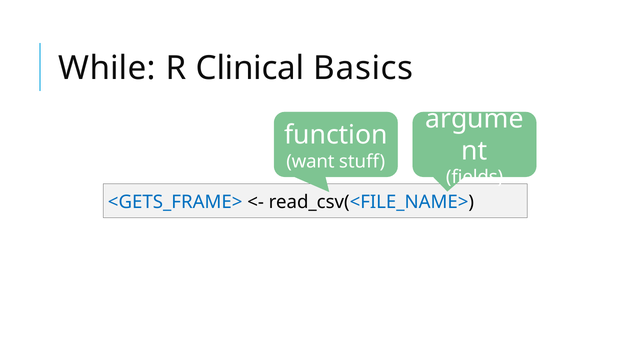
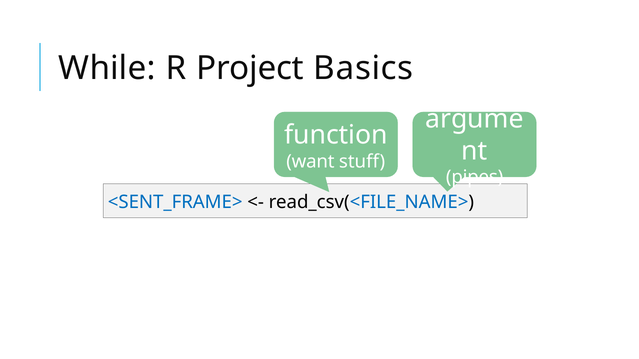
Clinical: Clinical -> Project (250, 69)
fields: fields -> pipes (475, 178)
<GETS_FRAME>: <GETS_FRAME> -> <SENT_FRAME> (175, 202)
